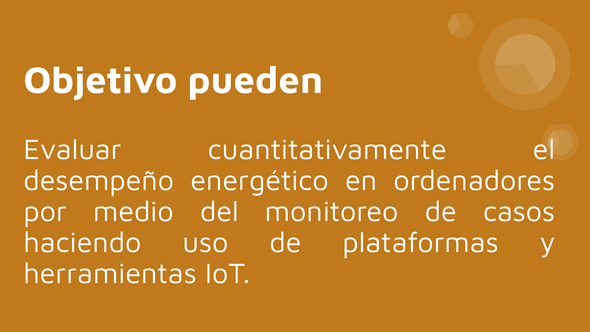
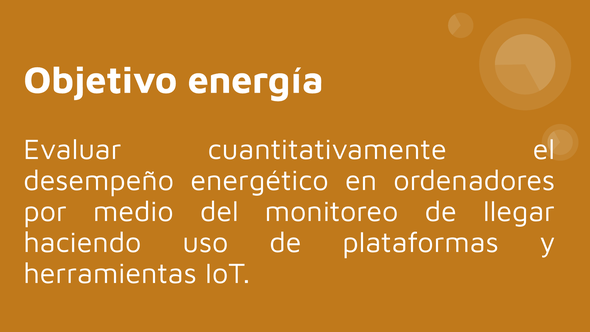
pueden: pueden -> energía (256, 80)
casos: casos -> llegar (519, 211)
